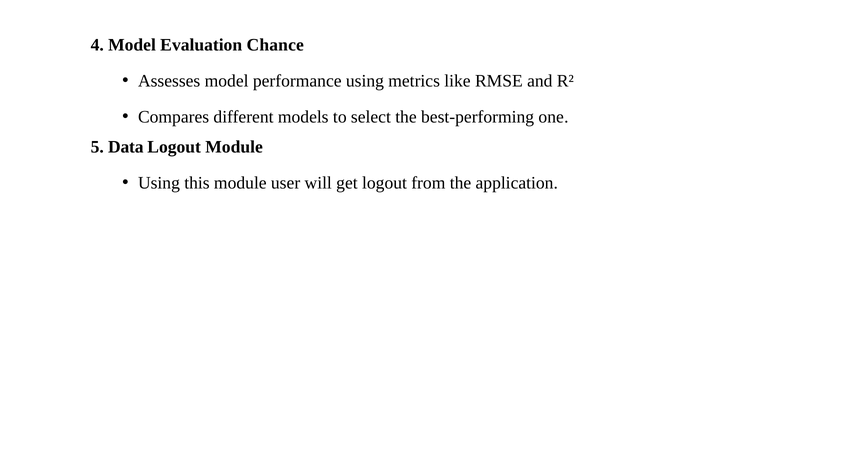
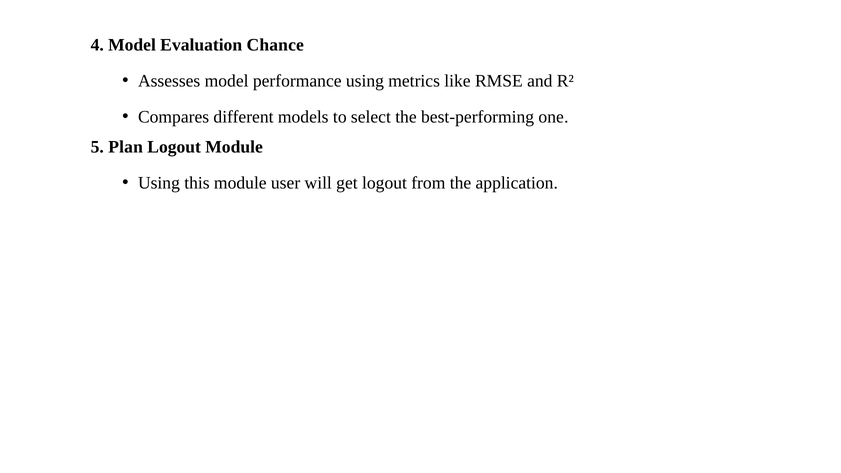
Data: Data -> Plan (126, 147)
